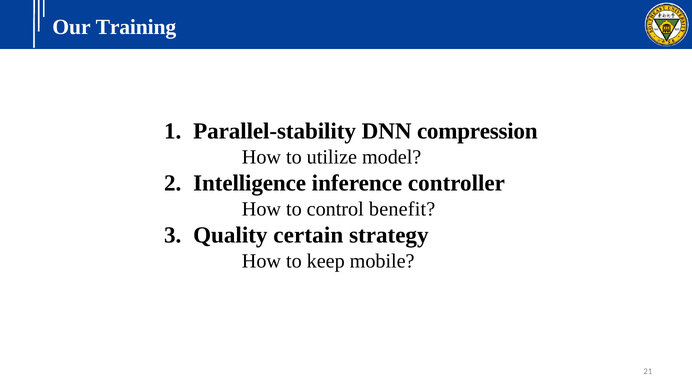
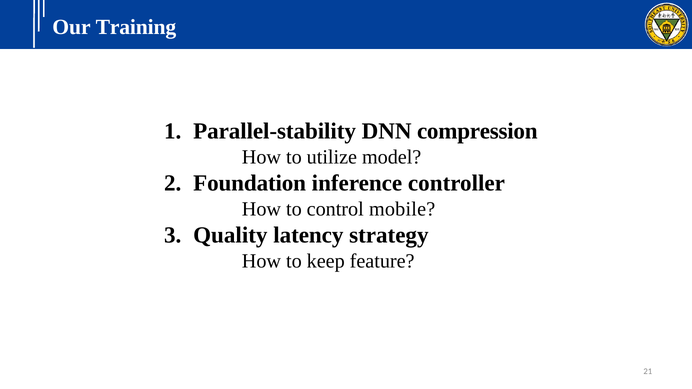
Intelligence: Intelligence -> Foundation (250, 183)
benefit: benefit -> mobile (402, 209)
certain: certain -> latency (308, 235)
mobile: mobile -> feature (382, 261)
